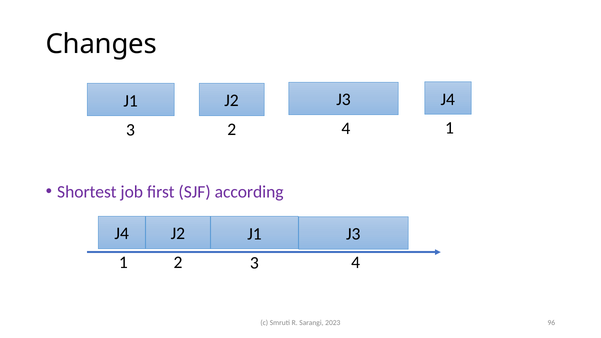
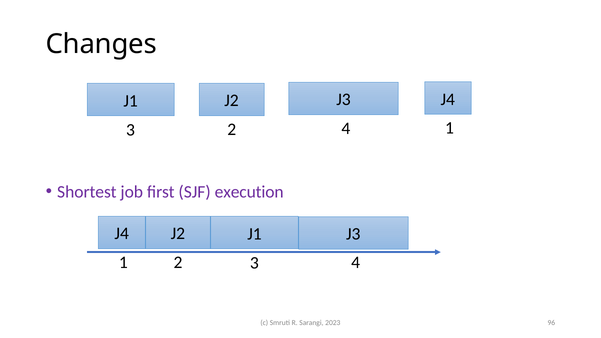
according: according -> execution (249, 192)
